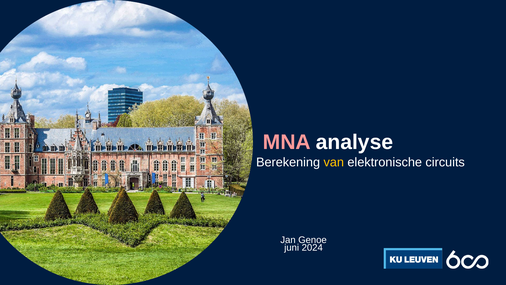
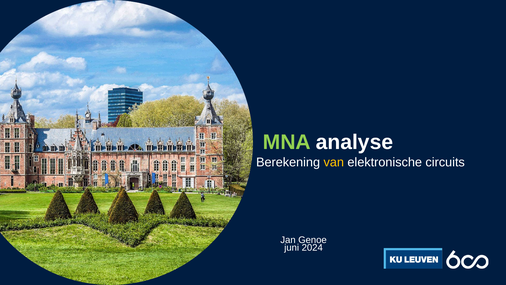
MNA colour: pink -> light green (287, 142)
